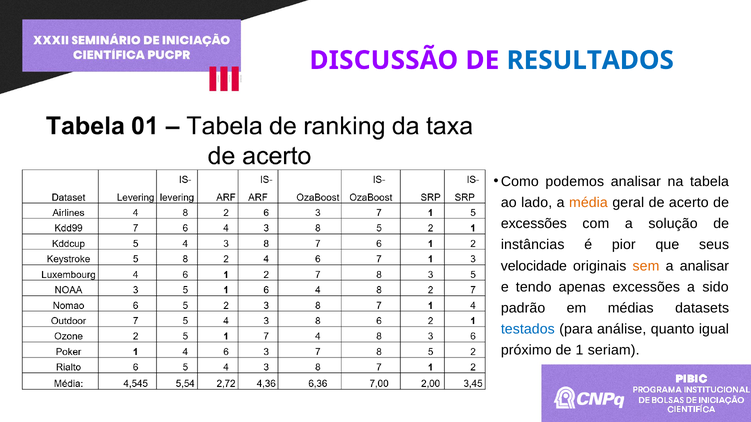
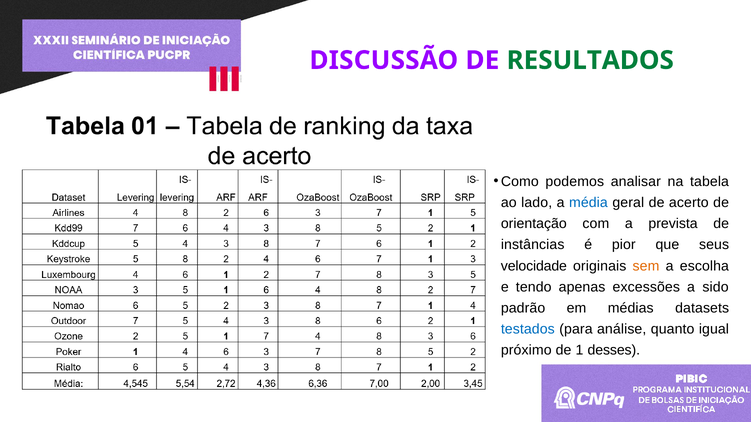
RESULTADOS colour: blue -> green (590, 60)
média colour: orange -> blue (588, 203)
excessões: excessões -> orientação (534, 224)
solução: solução -> prevista (673, 224)
a analisar: analisar -> escolha (704, 266)
seriam: seriam -> desses (614, 351)
